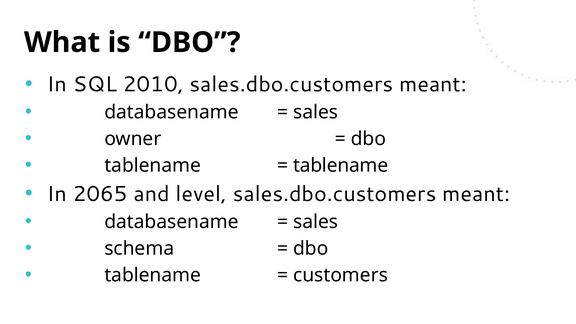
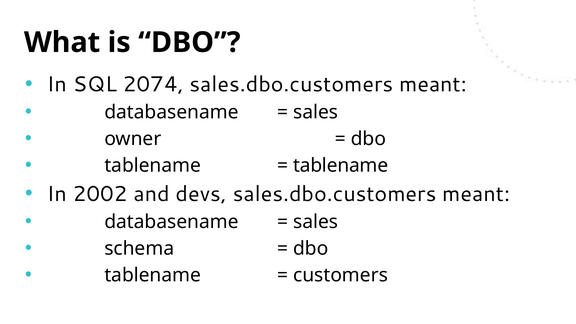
2010: 2010 -> 2074 (153, 84)
2065: 2065 -> 2002 (100, 194)
level: level -> devs (201, 194)
